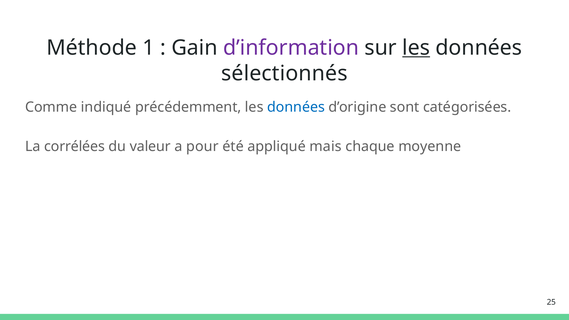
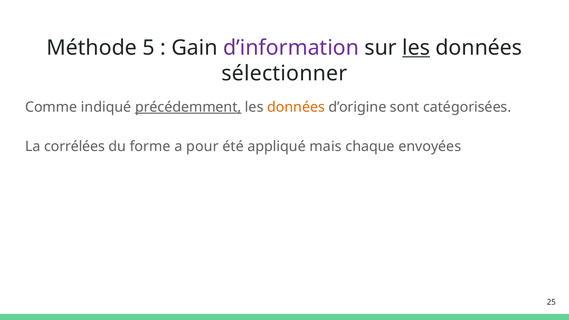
1: 1 -> 5 (149, 48)
sélectionnés: sélectionnés -> sélectionner (284, 73)
précédemment underline: none -> present (188, 107)
données colour: blue -> orange (296, 107)
valeur: valeur -> forme (150, 146)
moyenne: moyenne -> envoyées (430, 146)
